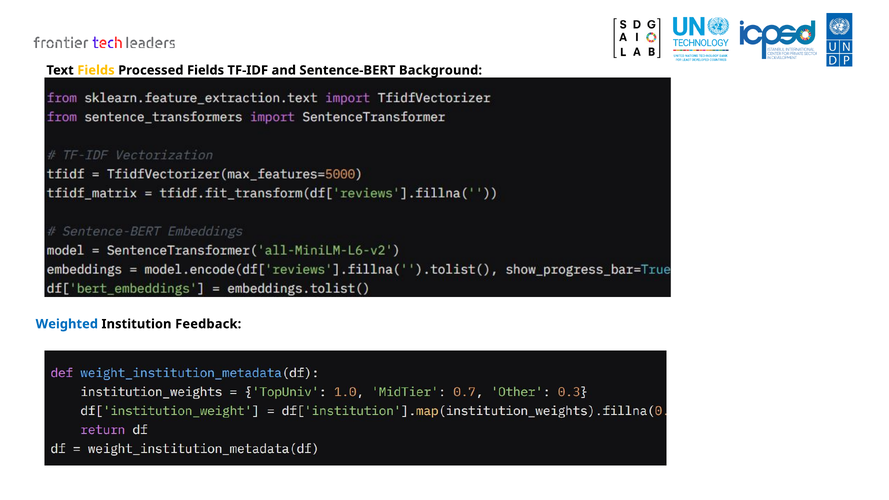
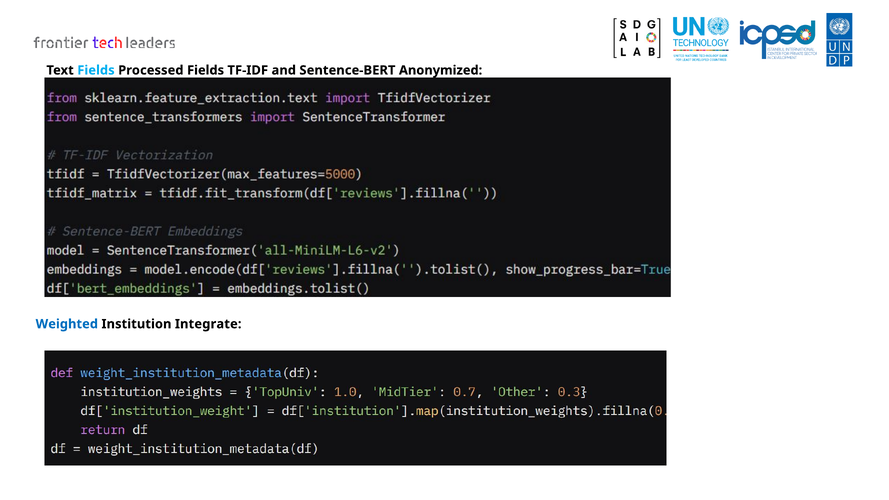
Fields colour: yellow -> light blue (96, 70)
Background: Background -> Anonymized (441, 70)
Feedback: Feedback -> Integrate (208, 324)
